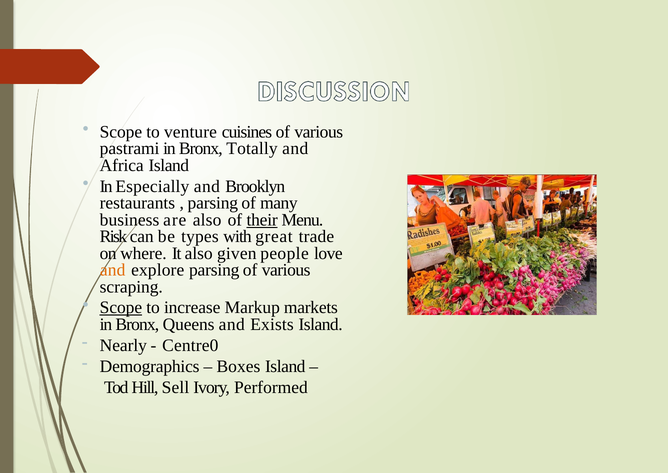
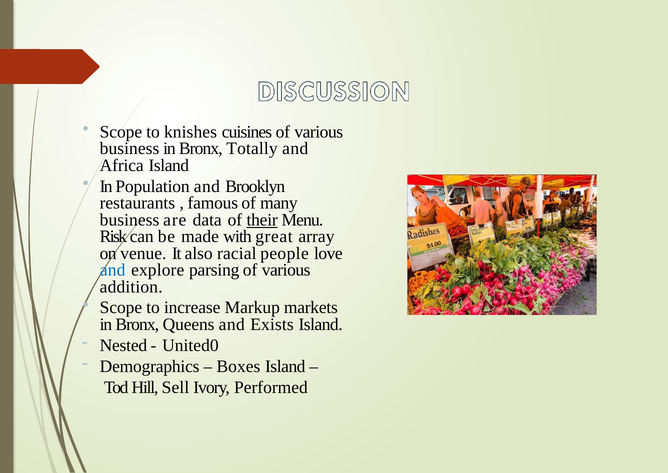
venture: venture -> knishes (190, 132)
pastrami: pastrami -> business (130, 148)
Especially: Especially -> Population (153, 186)
parsing: parsing -> famous (213, 203)
are also: also -> data (207, 220)
types: types -> made (200, 236)
trade: trade -> array (316, 236)
where: where -> venue (143, 253)
given: given -> racial (237, 253)
and colour: orange -> blue (113, 270)
scraping: scraping -> addition (131, 287)
Scope underline: present -> none (121, 307)
Nearly: Nearly -> Nested (123, 345)
Centre0: Centre0 -> United0 (190, 345)
